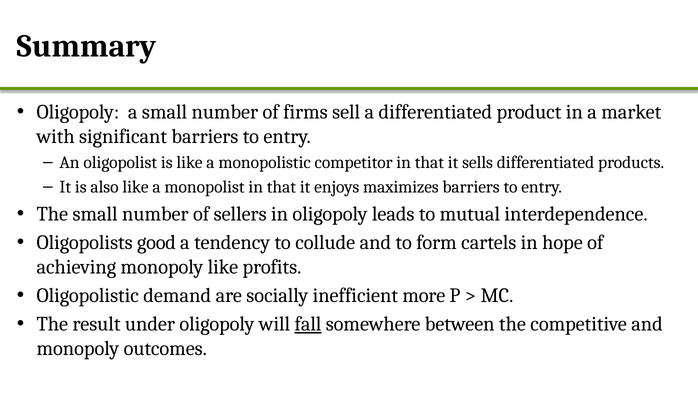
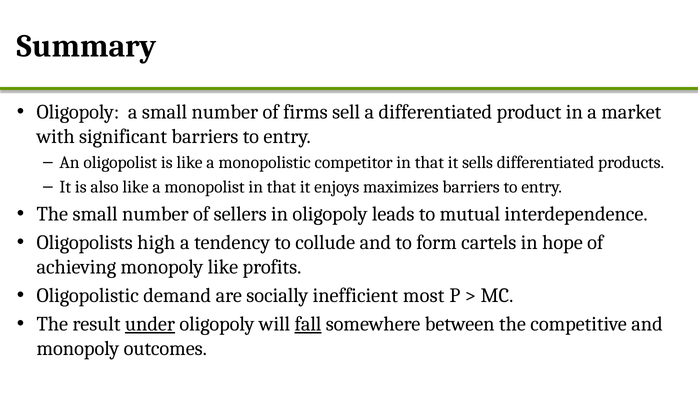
good: good -> high (156, 242)
more: more -> most (424, 295)
under underline: none -> present (150, 324)
